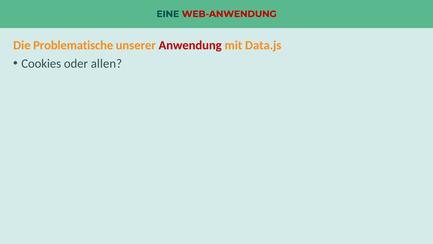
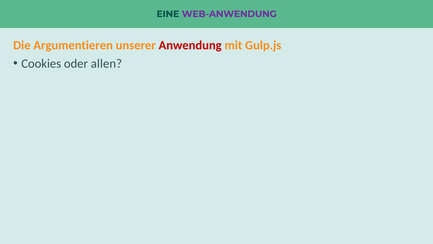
WEB-ANWENDUNG colour: red -> purple (229, 14)
Problematische: Problematische -> Argumentieren (73, 45)
Data.js: Data.js -> Gulp.js (263, 45)
